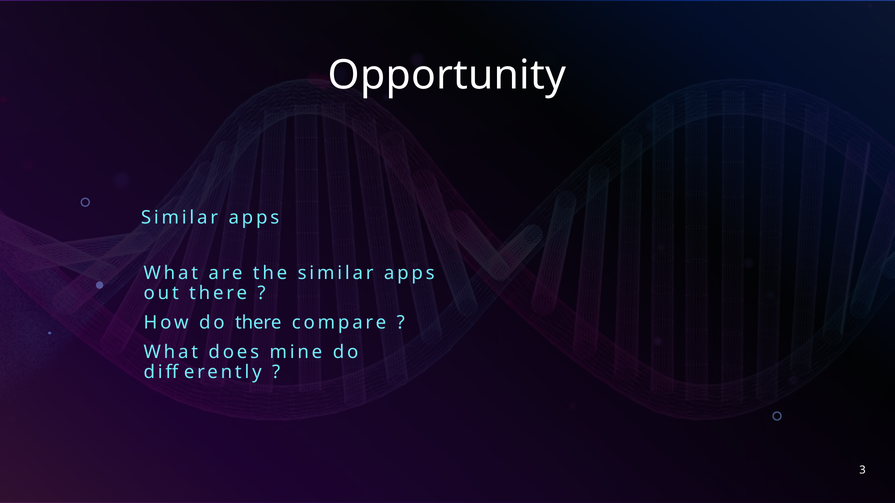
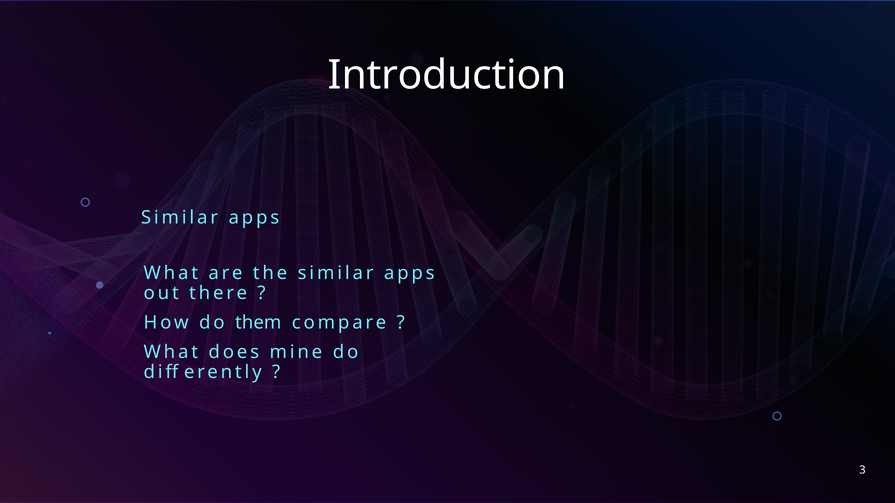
Opportunity: Opportunity -> Introduction (447, 75)
do there: there -> them (258, 323)
